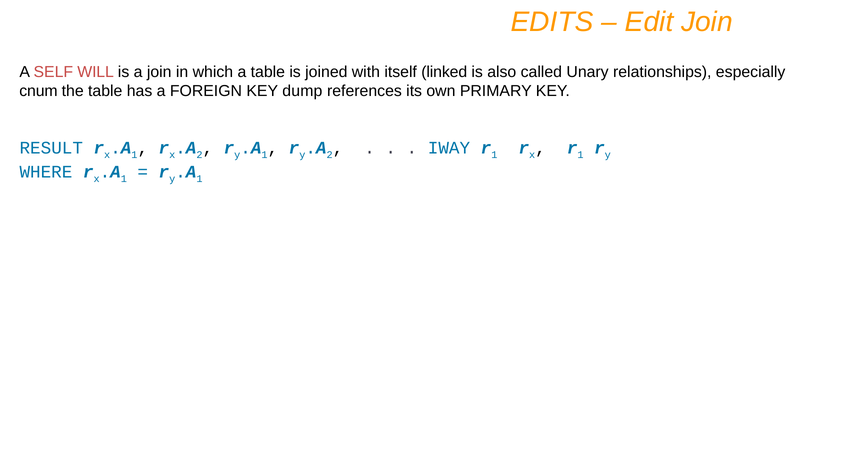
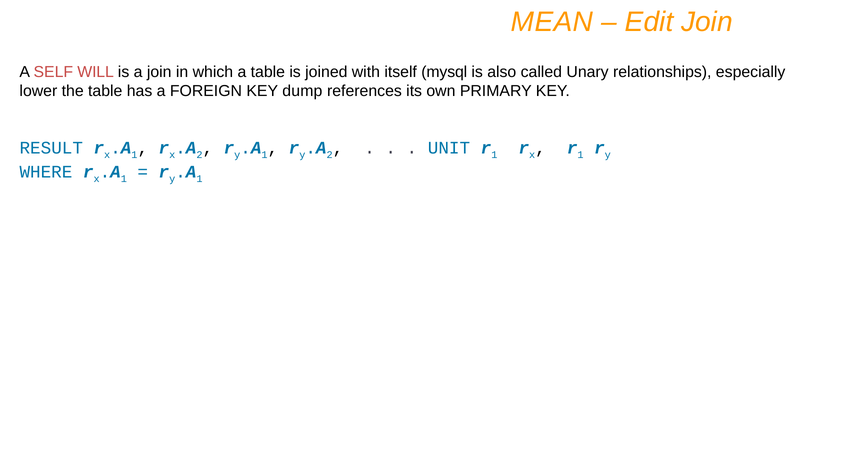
EDITS: EDITS -> MEAN (552, 22)
linked: linked -> mysql (444, 72)
cnum: cnum -> lower (38, 91)
IWAY: IWAY -> UNIT (449, 148)
